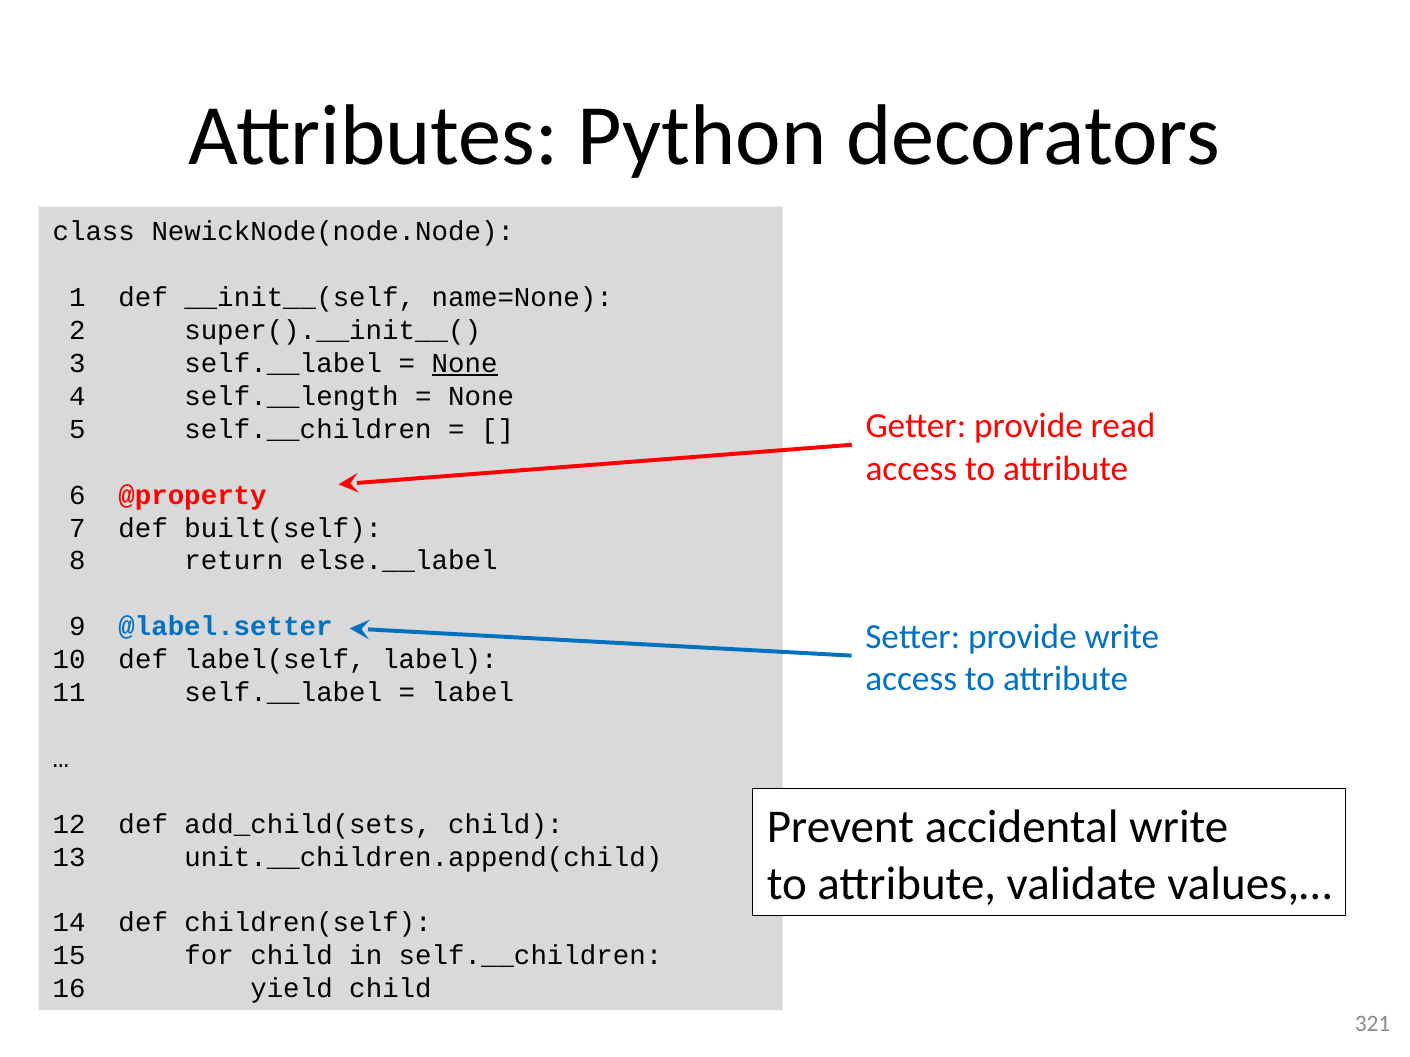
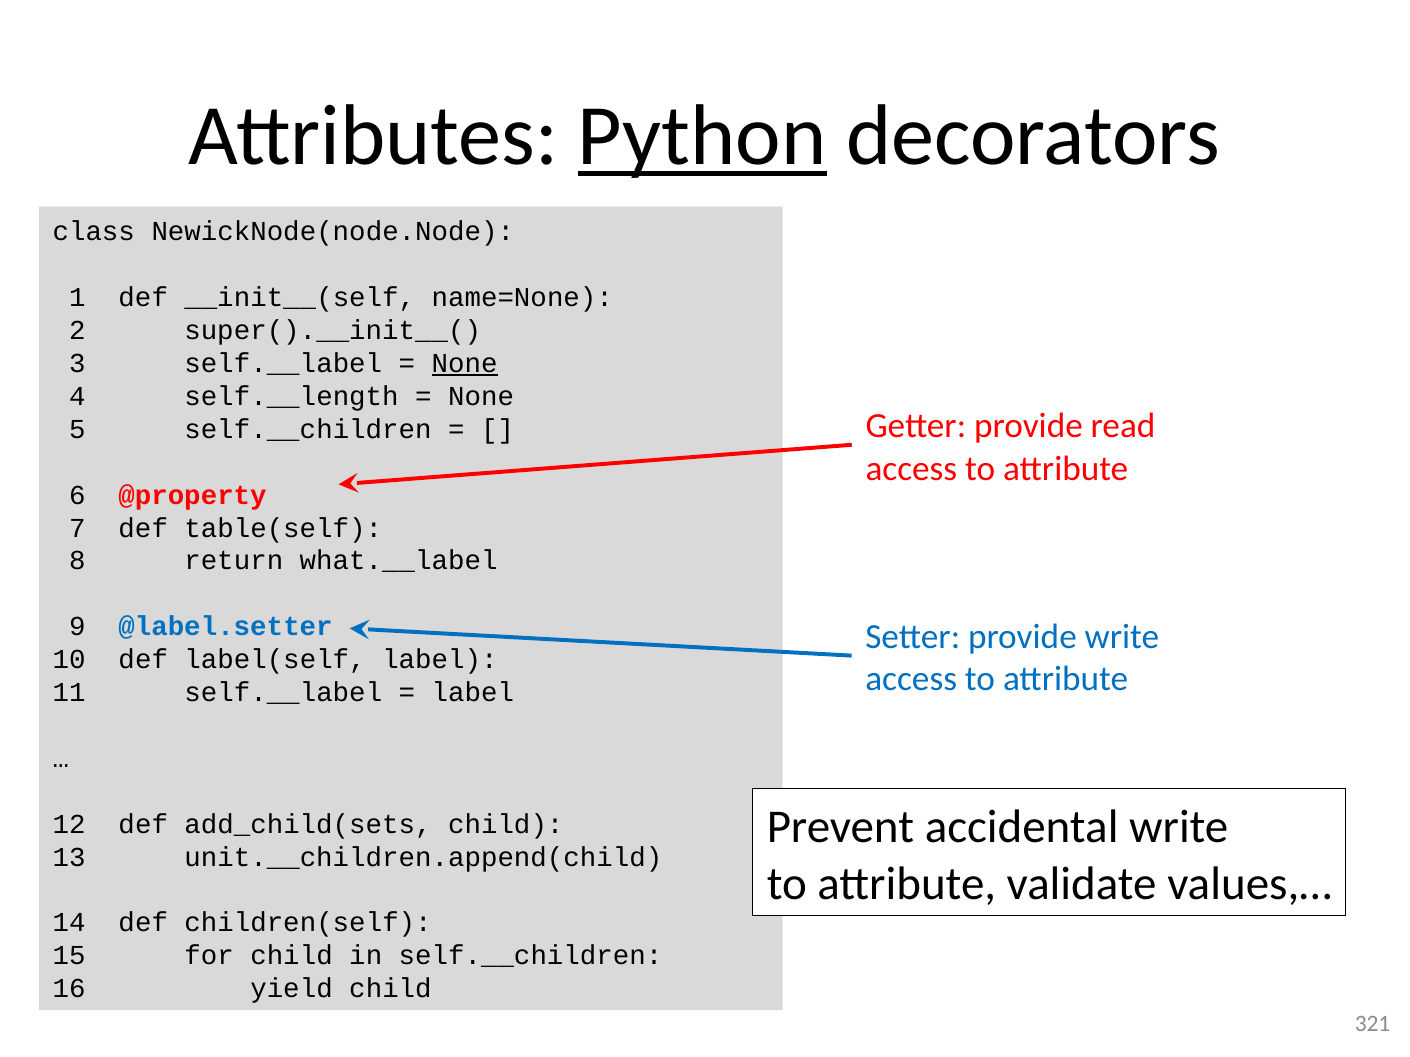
Python underline: none -> present (702, 136)
built(self: built(self -> table(self (283, 528)
else.__label: else.__label -> what.__label (399, 561)
